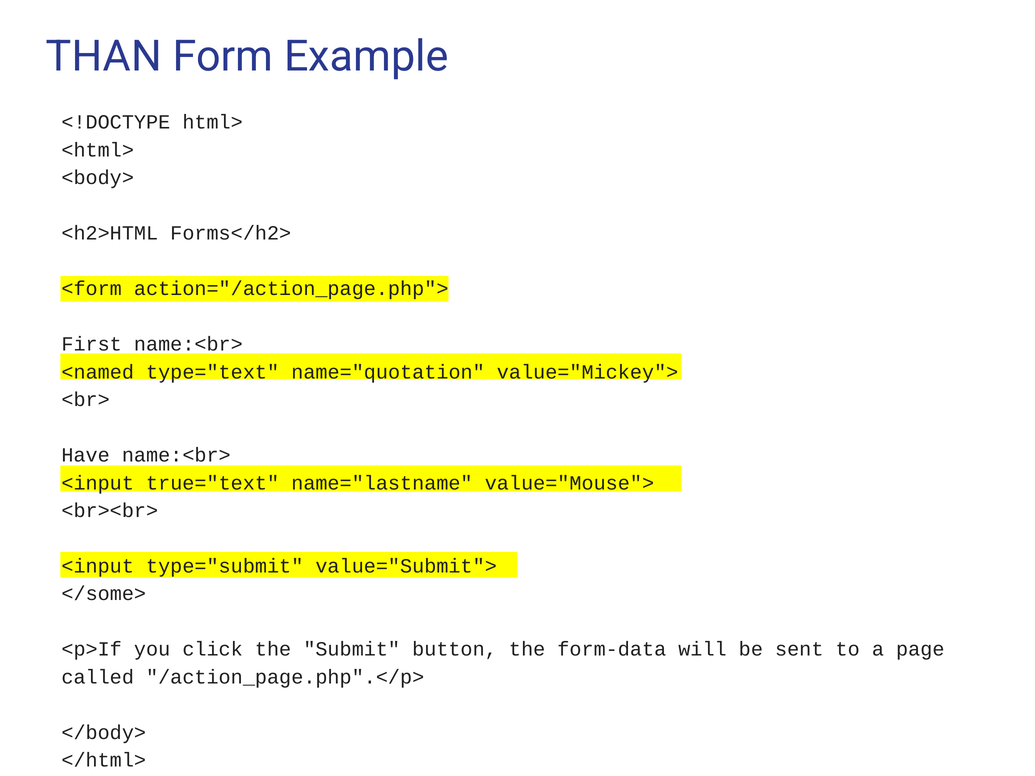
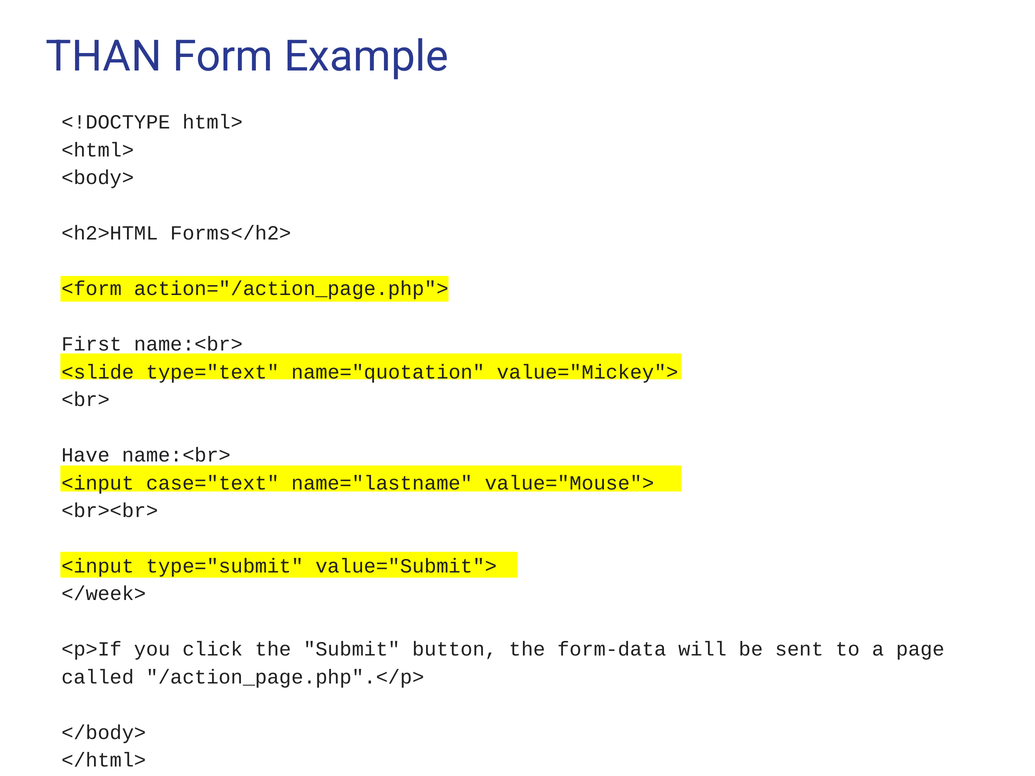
<named: <named -> <slide (98, 372)
true="text: true="text -> case="text (213, 483)
</some>: </some> -> </week> (104, 594)
